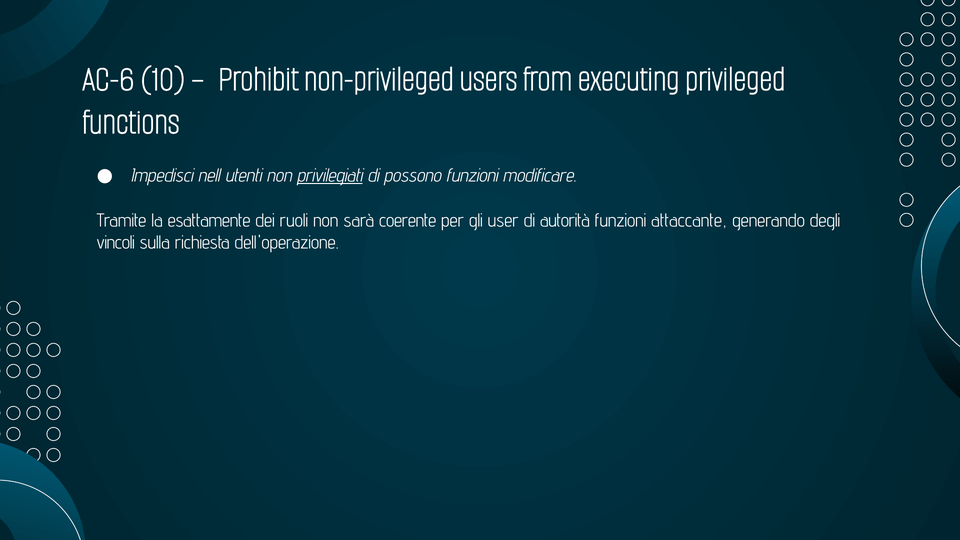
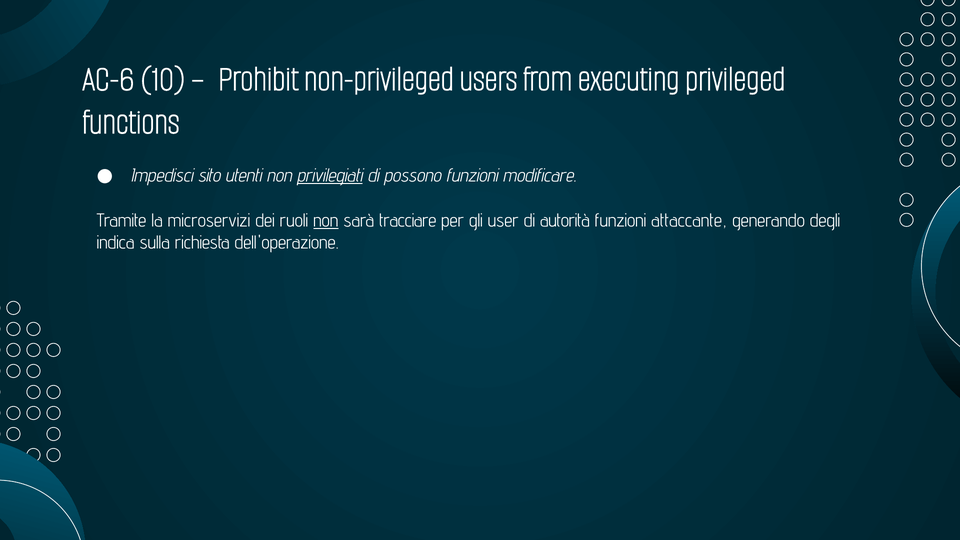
nell: nell -> sito (209, 176)
esattamente: esattamente -> microservizi (209, 220)
non underline: none -> present (326, 220)
coerente: coerente -> tracciare (408, 220)
vincoli: vincoli -> indica (116, 243)
